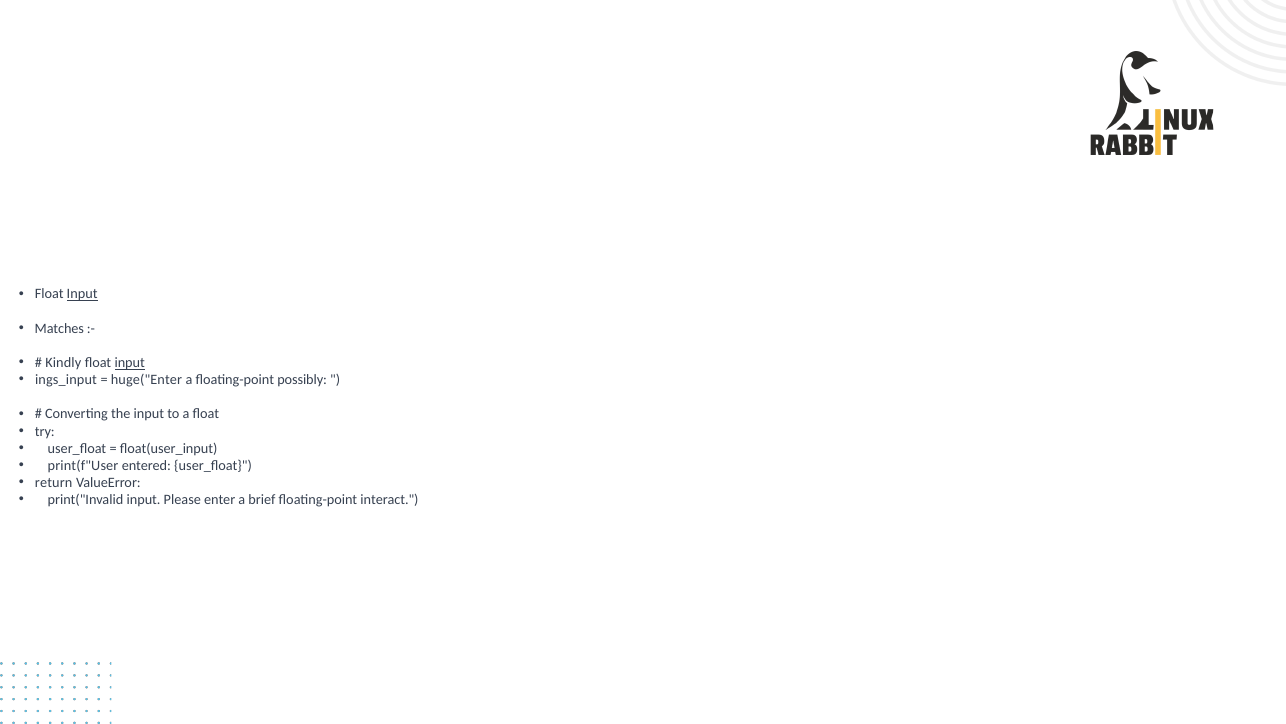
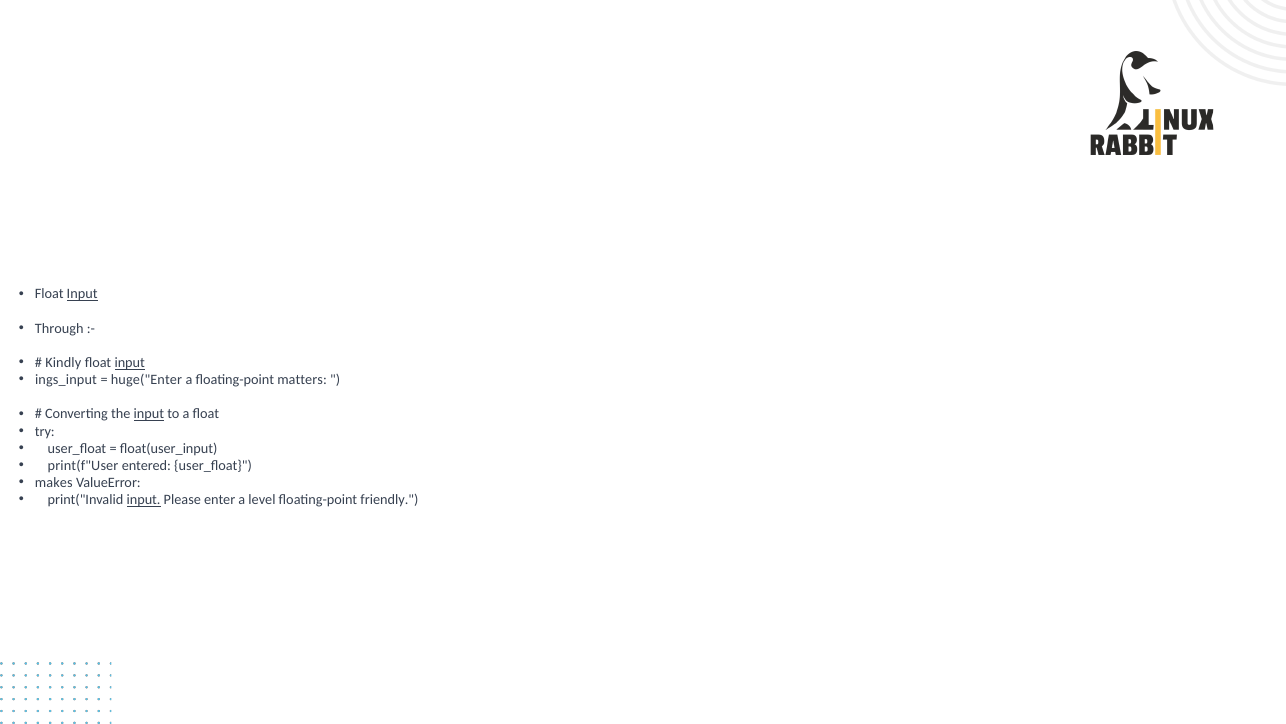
Matches: Matches -> Through (59, 328)
possibly: possibly -> matters (302, 380)
input underline: none -> present (149, 414)
return: return -> makes (54, 482)
input underline: none -> present (144, 500)
brief: brief -> level (262, 500)
interact: interact -> friendly (389, 500)
